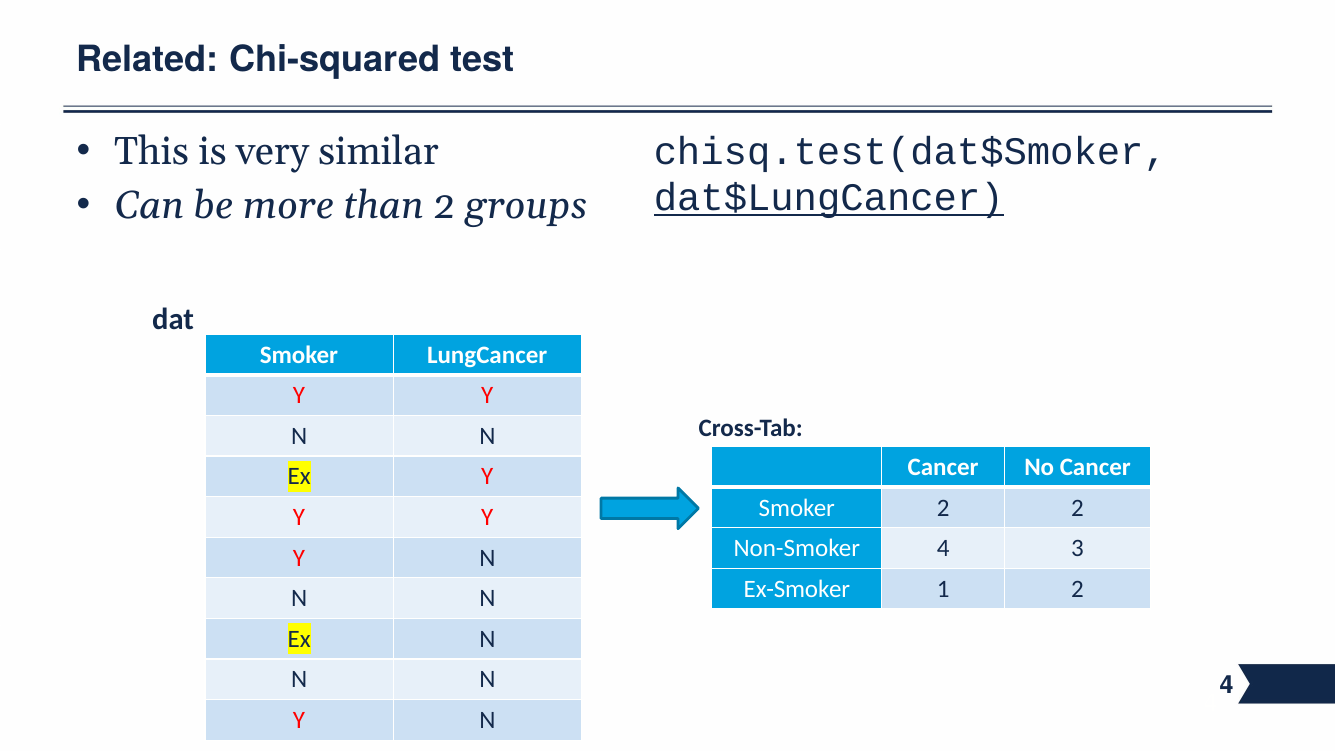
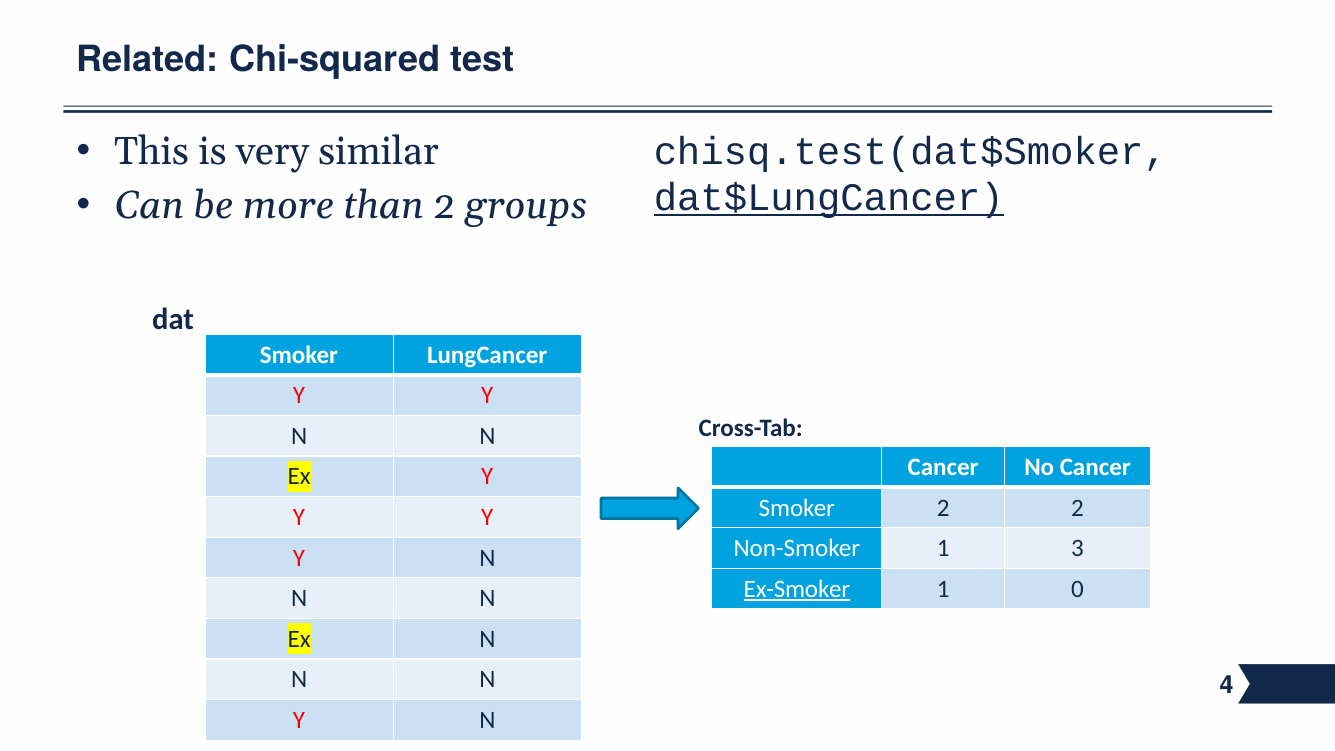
Non-Smoker 4: 4 -> 1 (943, 548)
Ex-Smoker underline: none -> present (797, 589)
1 2: 2 -> 0 (1078, 589)
